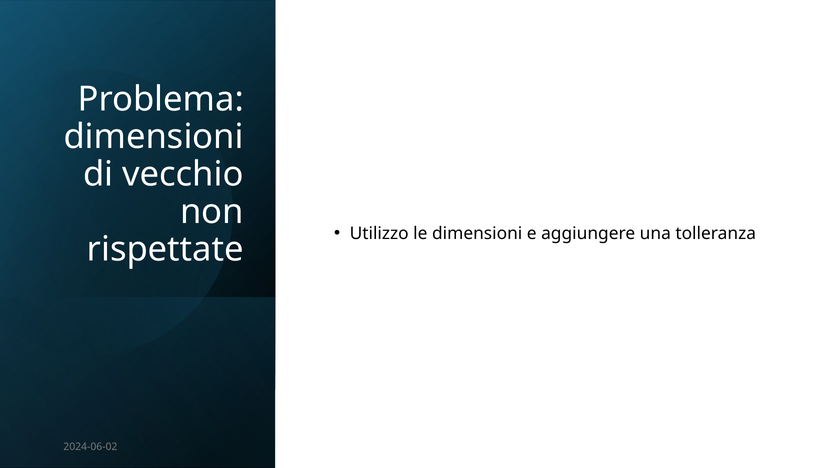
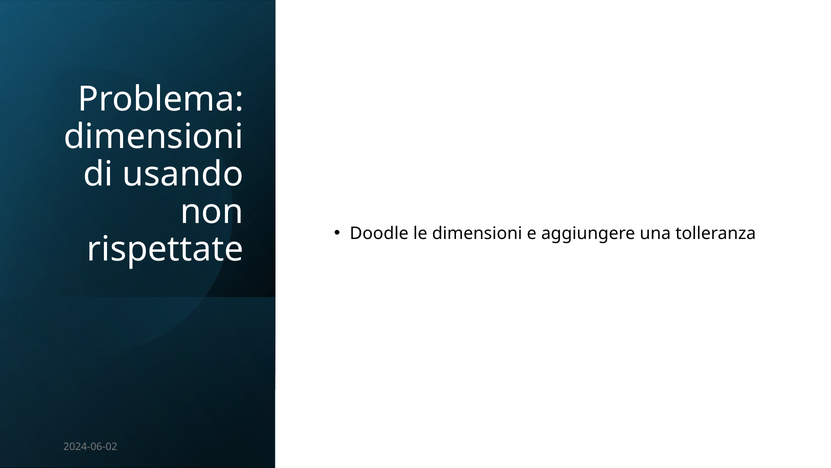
vecchio: vecchio -> usando (183, 174)
Utilizzo: Utilizzo -> Doodle (379, 233)
